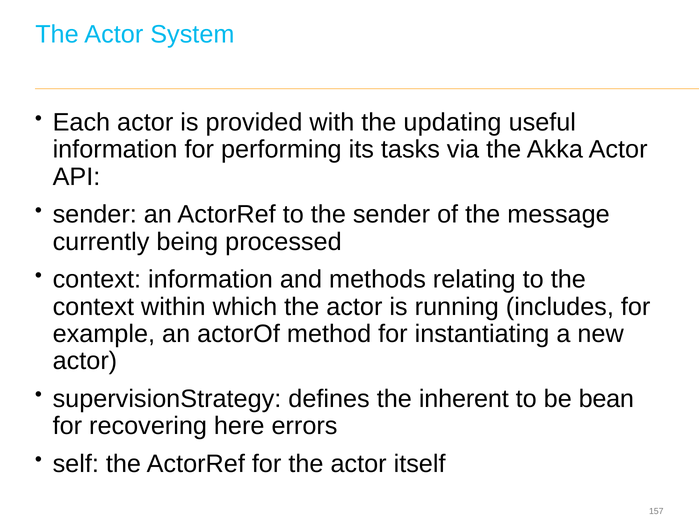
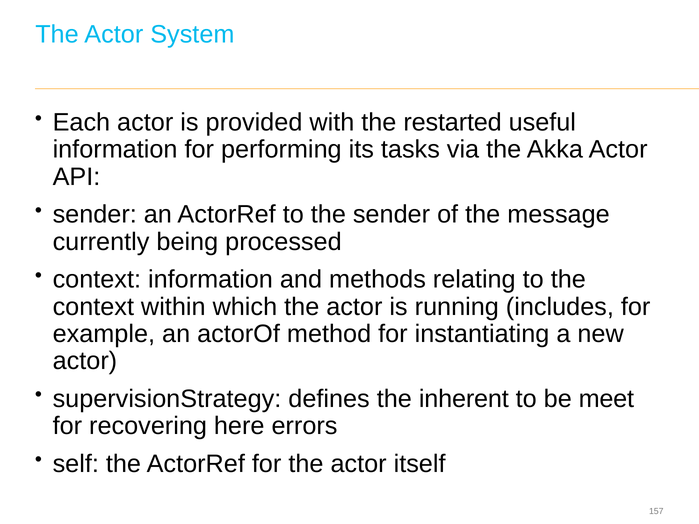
updating: updating -> restarted (453, 122)
bean: bean -> meet (606, 399)
